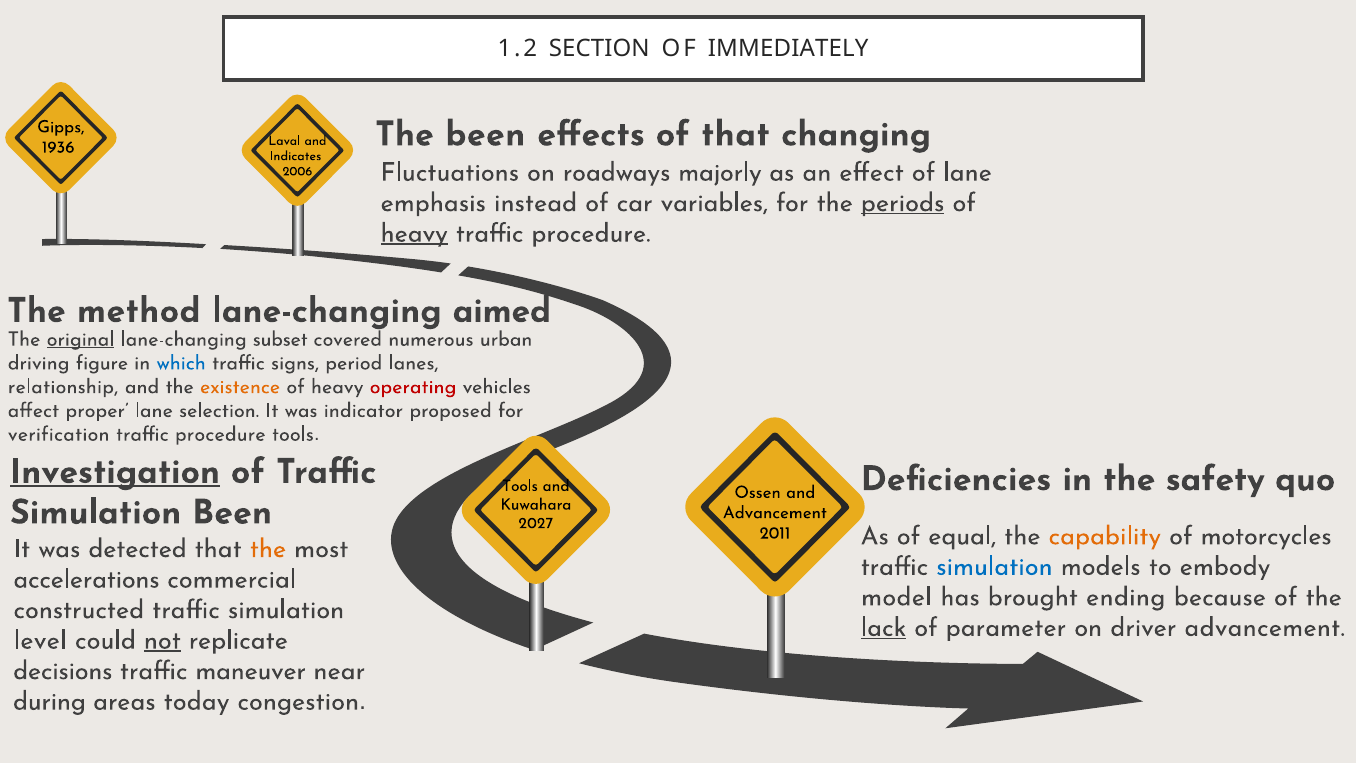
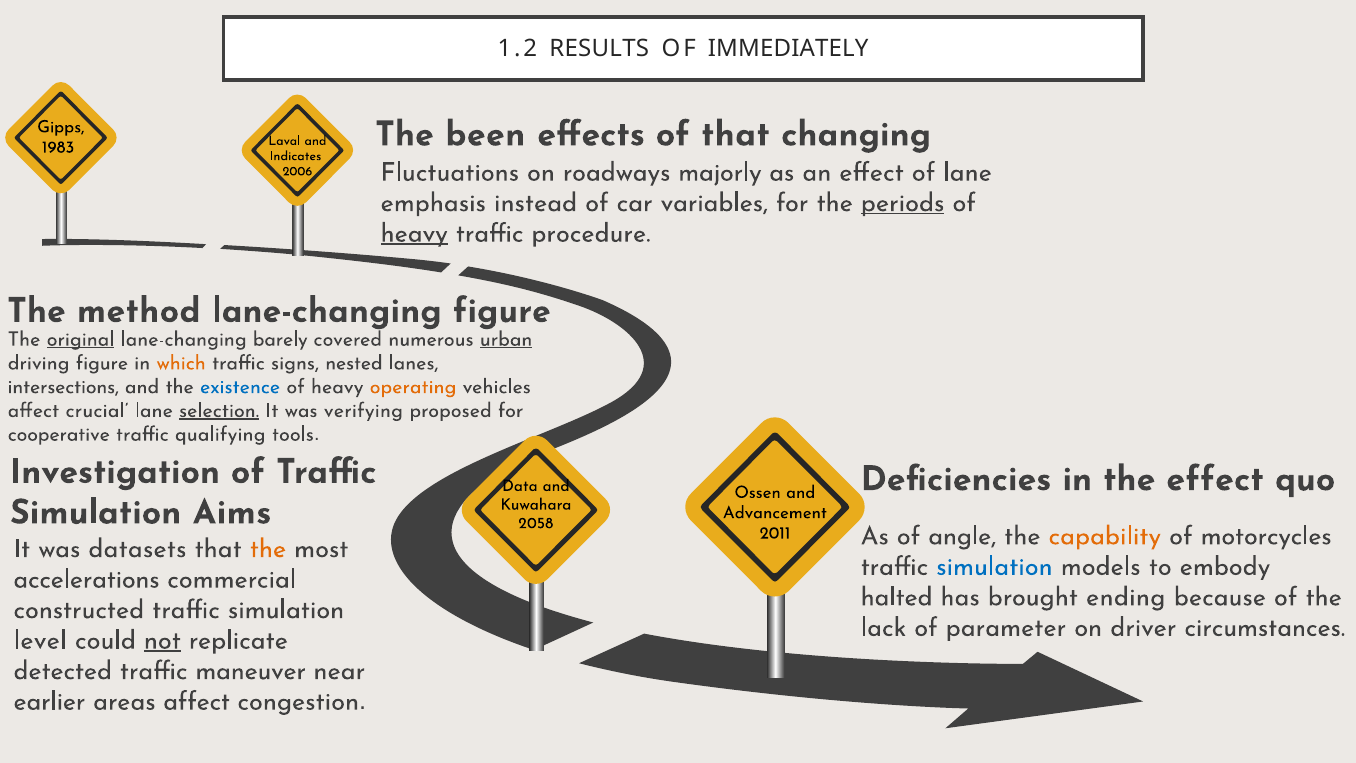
SECTION: SECTION -> RESULTS (599, 48)
1936: 1936 -> 1983 (58, 147)
lane-changing aimed: aimed -> figure (502, 311)
subset: subset -> barely (280, 339)
urban underline: none -> present (506, 339)
which colour: blue -> orange (181, 363)
period: period -> nested (354, 363)
relationship: relationship -> intersections (63, 387)
existence colour: orange -> blue (240, 387)
operating colour: red -> orange (413, 387)
proper: proper -> crucial (97, 410)
selection underline: none -> present (219, 410)
indicator: indicator -> verifying (363, 410)
verification: verification -> cooperative (59, 434)
procedure: procedure -> qualifying (220, 434)
Investigation underline: present -> none (115, 471)
the safety: safety -> effect (1215, 479)
Tools: Tools -> Data (520, 486)
Simulation Been: Been -> Aims (232, 512)
2027: 2027 -> 2058 (536, 523)
equal: equal -> angle (962, 536)
detected: detected -> datasets (137, 549)
model: model -> halted (897, 597)
lack underline: present -> none (883, 627)
driver advancement: advancement -> circumstances (1265, 627)
decisions: decisions -> detected (63, 671)
during: during -> earlier (49, 701)
areas today: today -> affect (197, 701)
